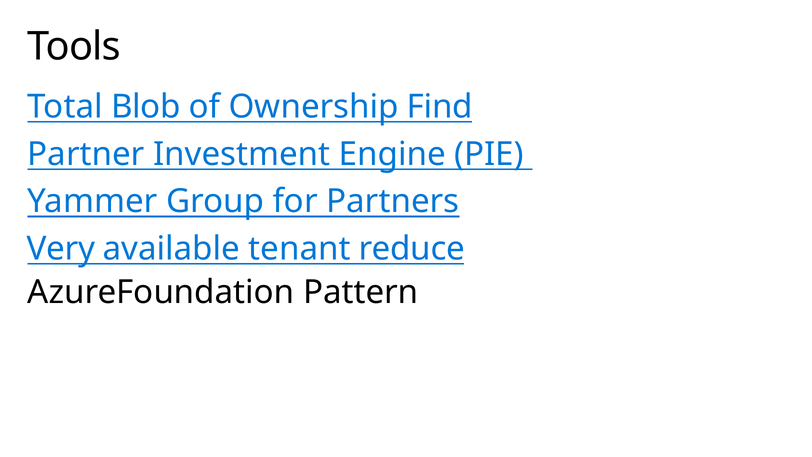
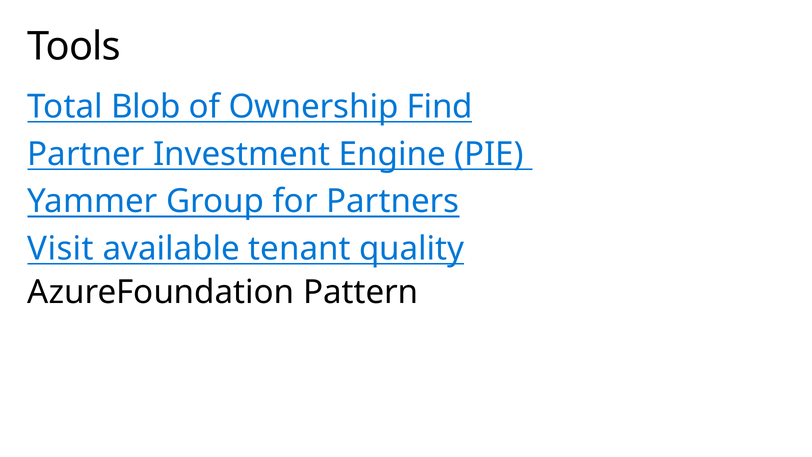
Very: Very -> Visit (61, 249)
reduce: reduce -> quality (412, 249)
